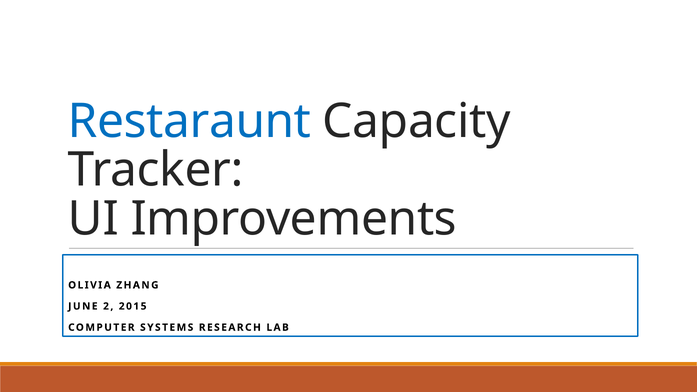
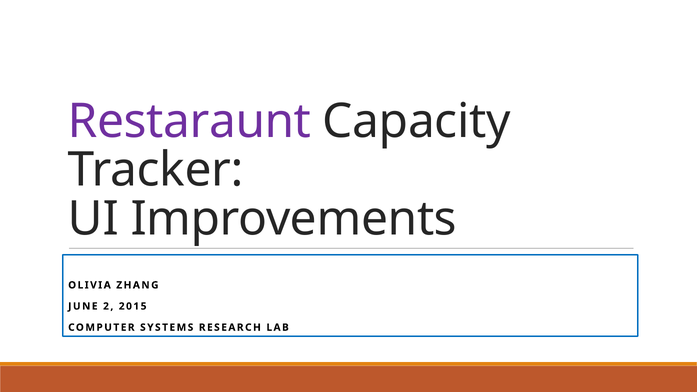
Restaraunt colour: blue -> purple (190, 121)
